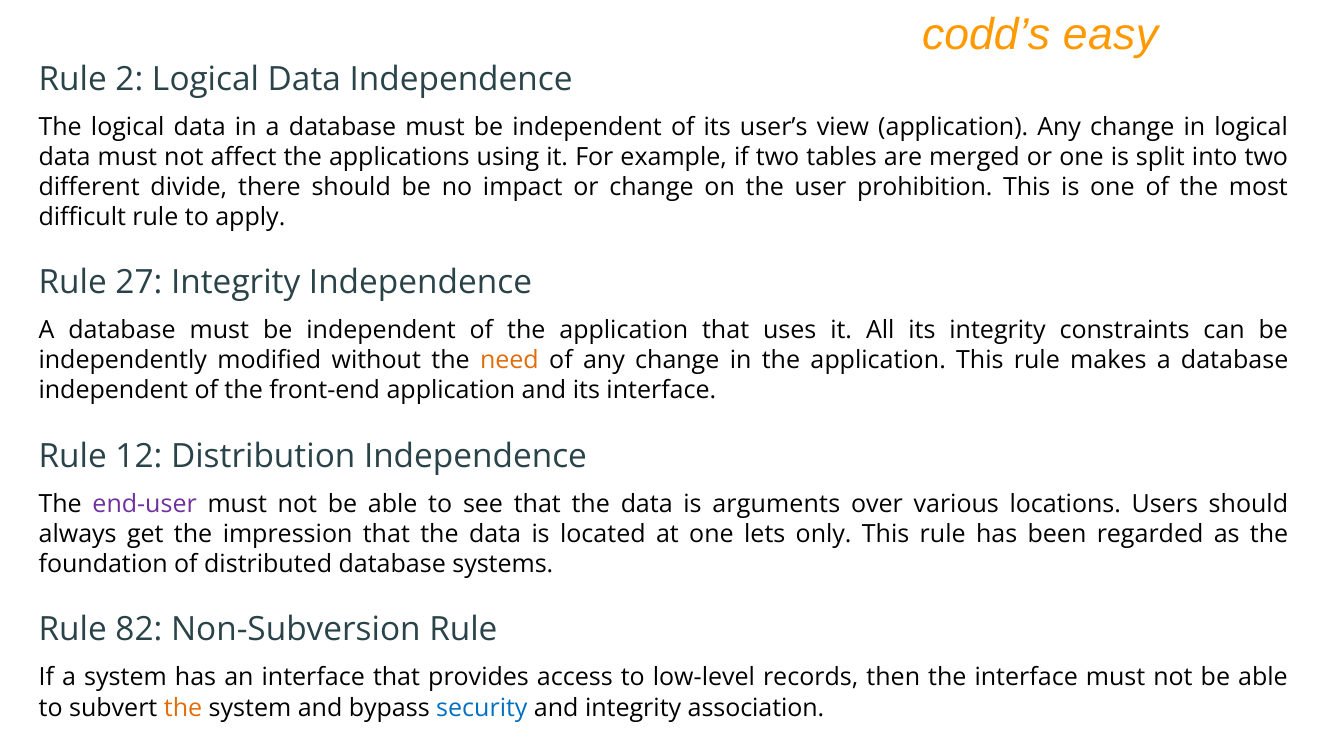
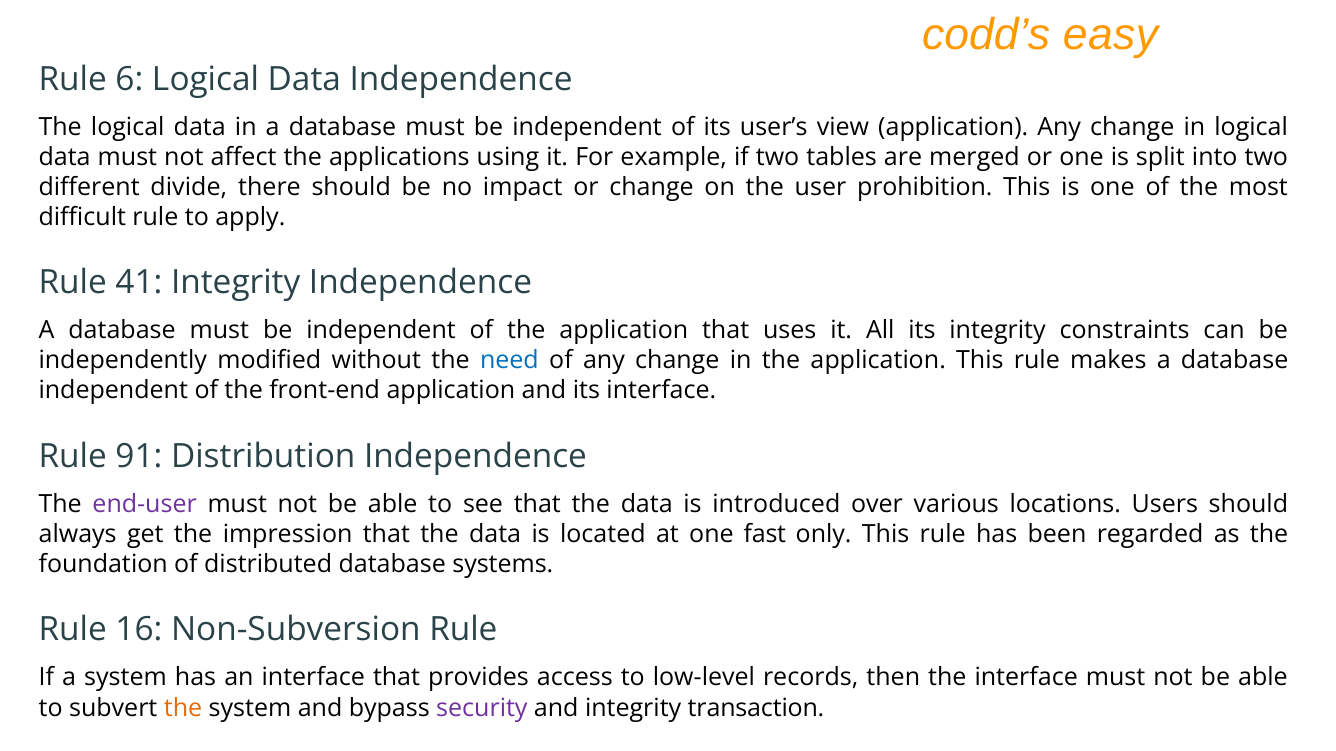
2: 2 -> 6 (129, 79)
27: 27 -> 41 (139, 283)
need colour: orange -> blue (509, 361)
12: 12 -> 91 (139, 457)
arguments: arguments -> introduced (776, 505)
lets: lets -> fast (765, 535)
82: 82 -> 16 (139, 630)
security colour: blue -> purple (482, 708)
association: association -> transaction (756, 708)
